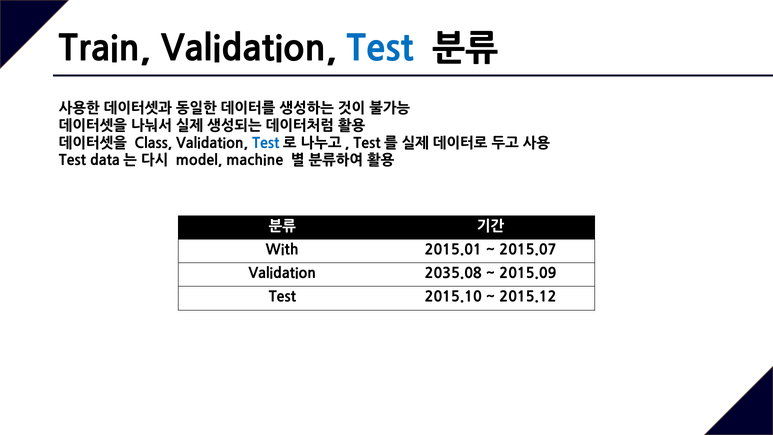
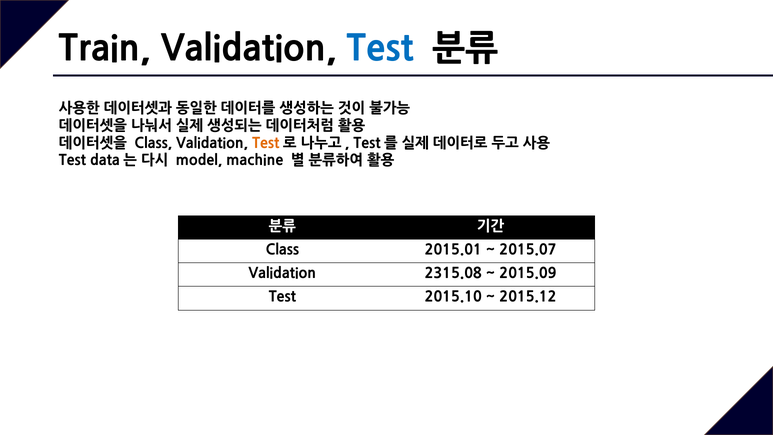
Test colour: blue -> orange (266, 143)
With: With -> Class (282, 250)
2035.08: 2035.08 -> 2315.08 (453, 273)
